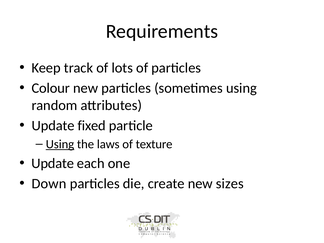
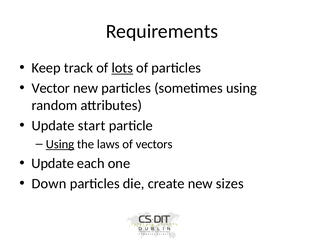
lots underline: none -> present (122, 68)
Colour: Colour -> Vector (51, 88)
fixed: fixed -> start (92, 126)
texture: texture -> vectors (154, 144)
